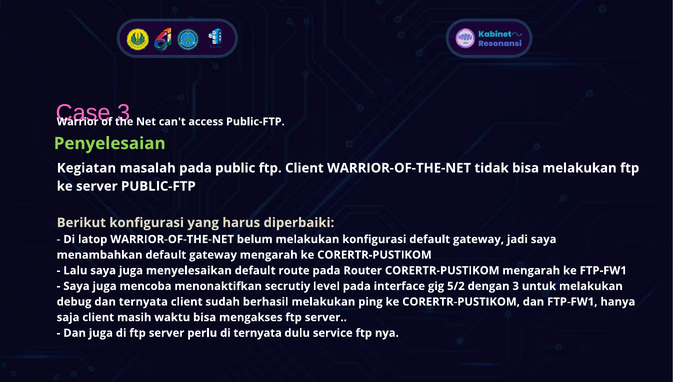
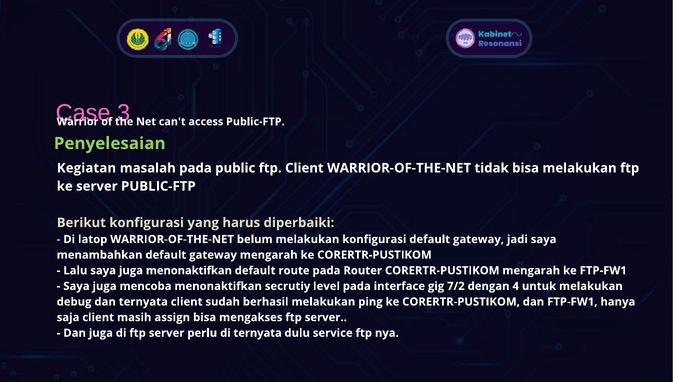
juga menyelesaikan: menyelesaikan -> menonaktifkan (189, 270)
5/2: 5/2 -> 7/2 (456, 286)
dengan 3: 3 -> 4 (516, 286)
waktu: waktu -> assign (172, 317)
